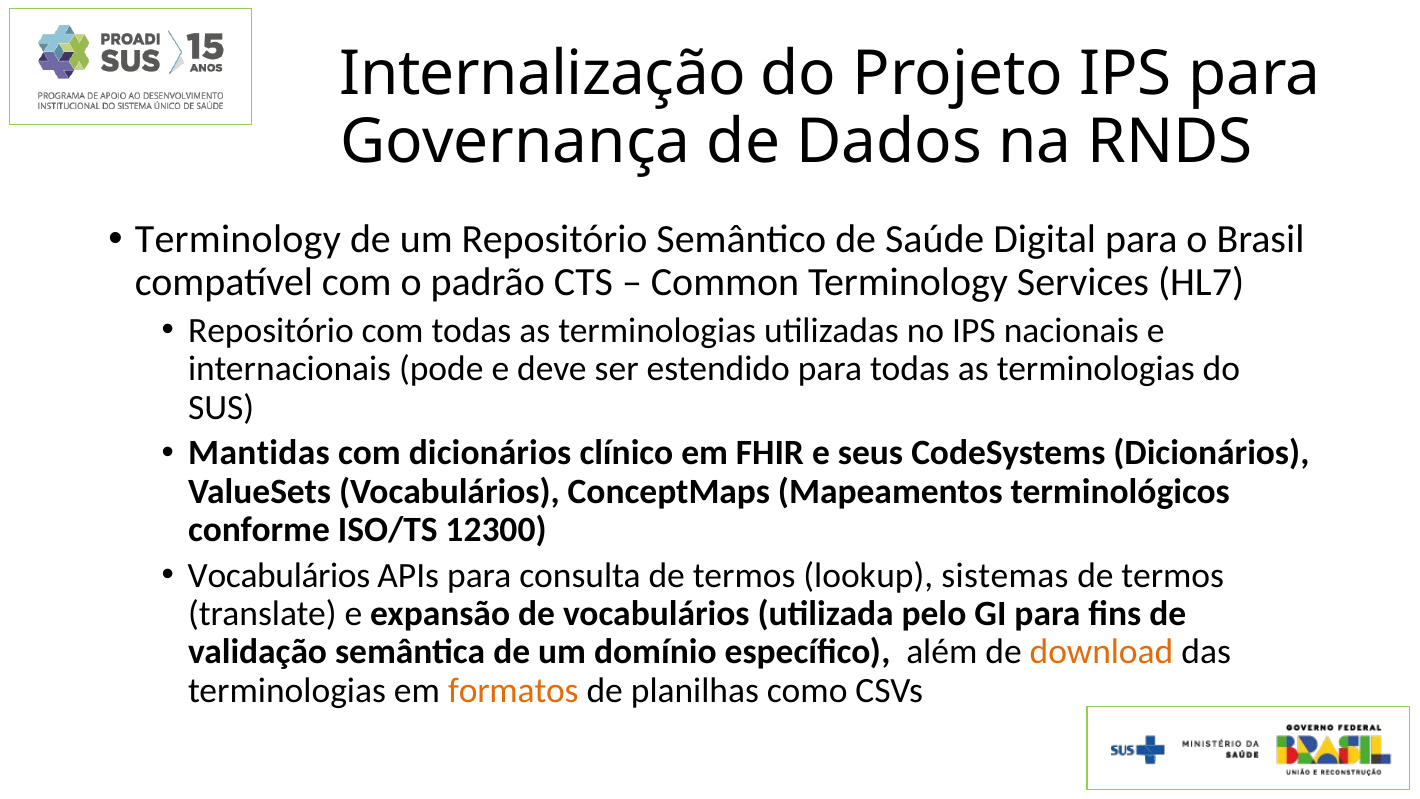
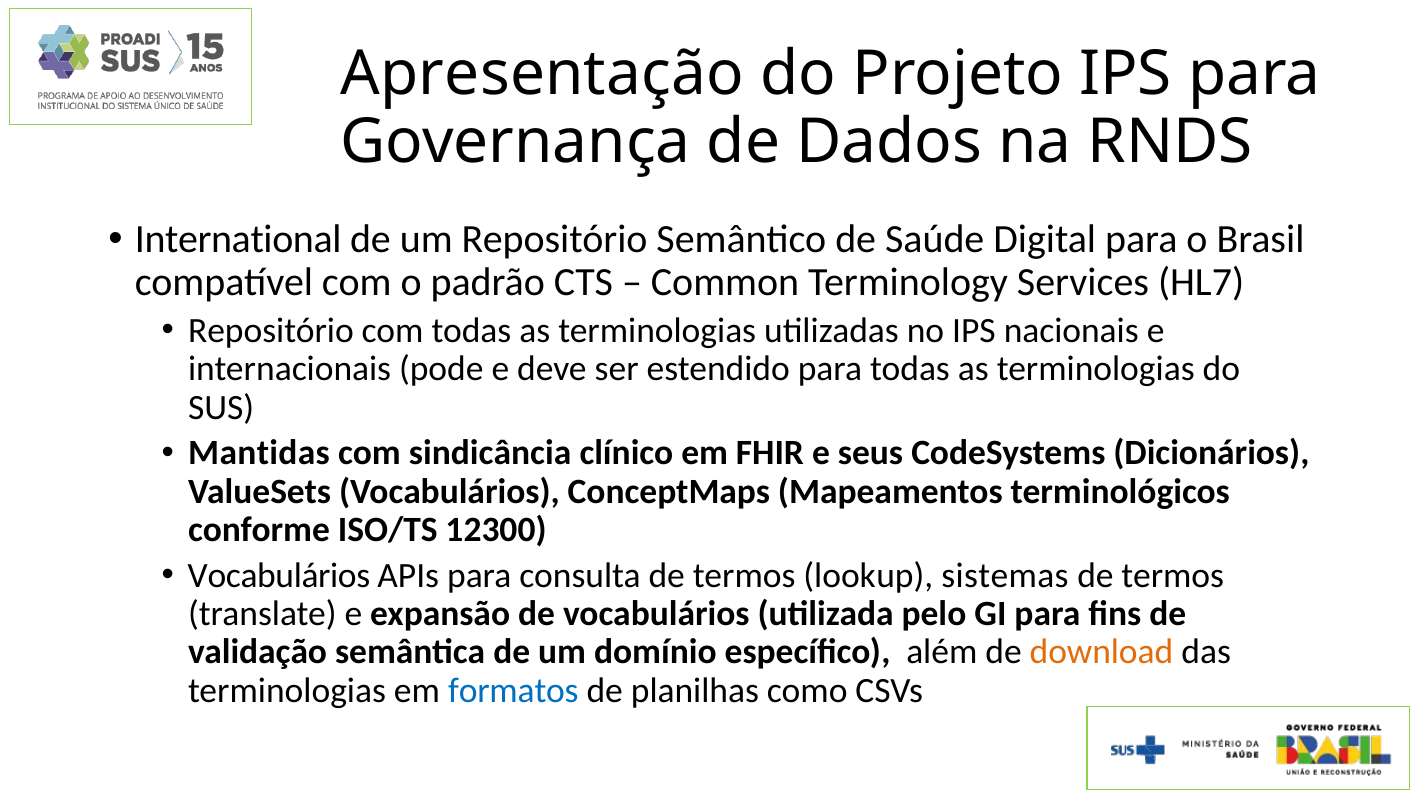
Internalização: Internalização -> Apresentação (543, 74)
Terminology: Terminology -> International (238, 239)
com dicionários: dicionários -> sindicância (490, 453)
formatos colour: orange -> blue (513, 690)
